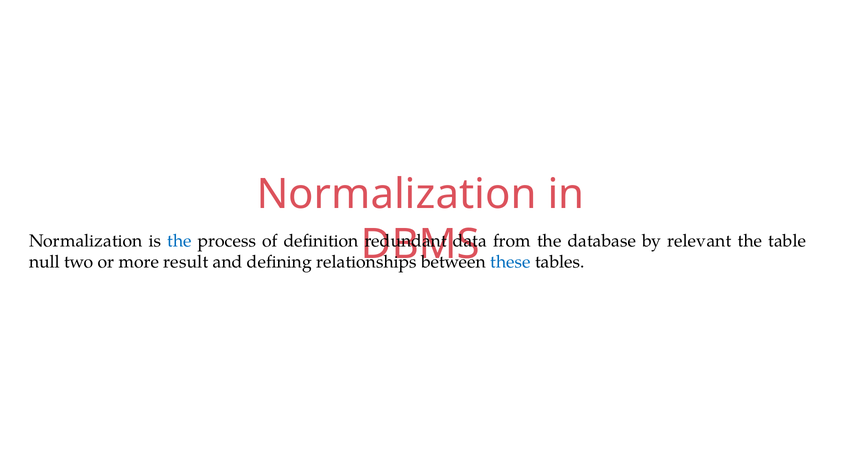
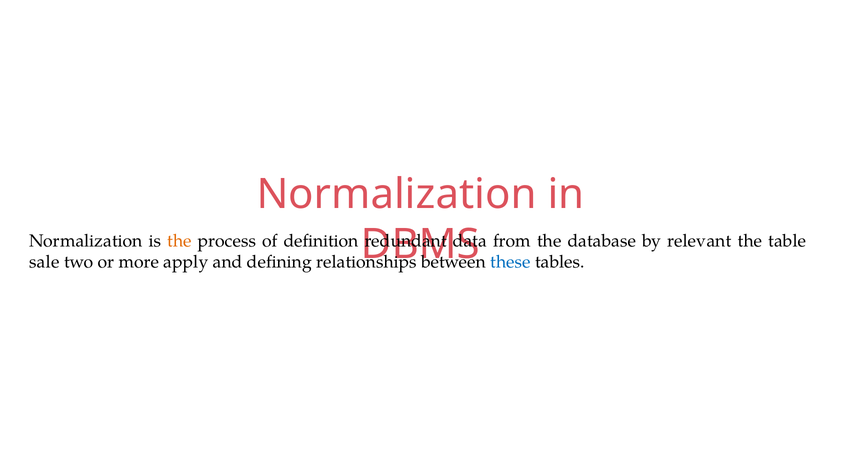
the colour: blue -> orange (179, 241)
null: null -> sale (44, 262)
result: result -> apply (186, 262)
